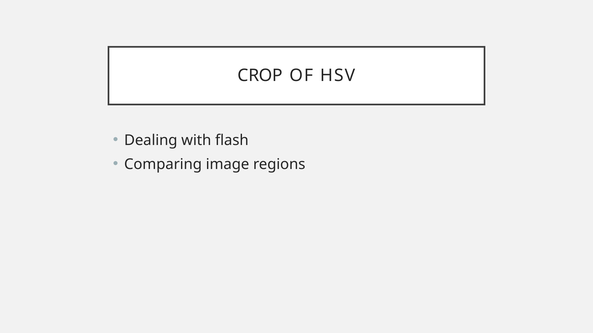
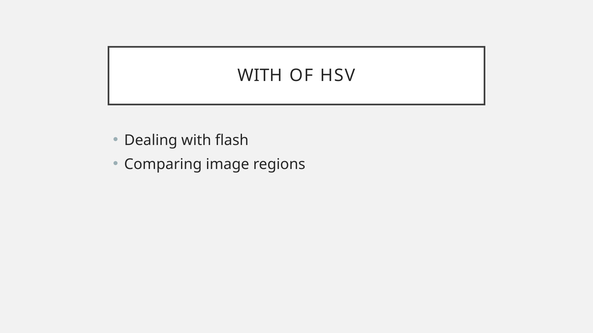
CROP: CROP -> WITH (260, 76)
